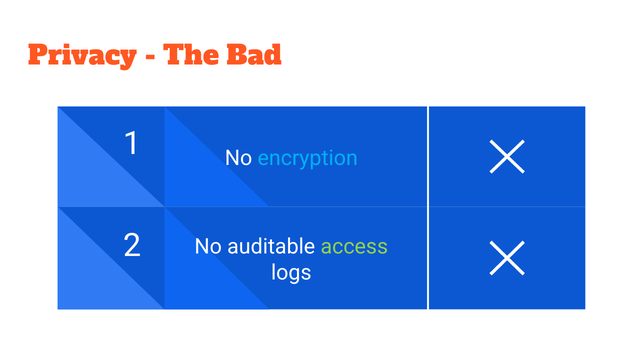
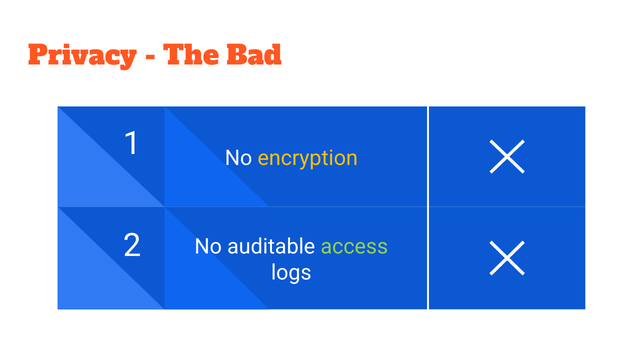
encryption colour: light blue -> yellow (308, 158)
